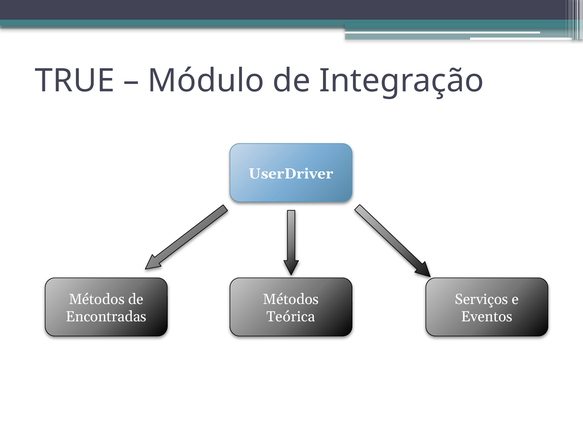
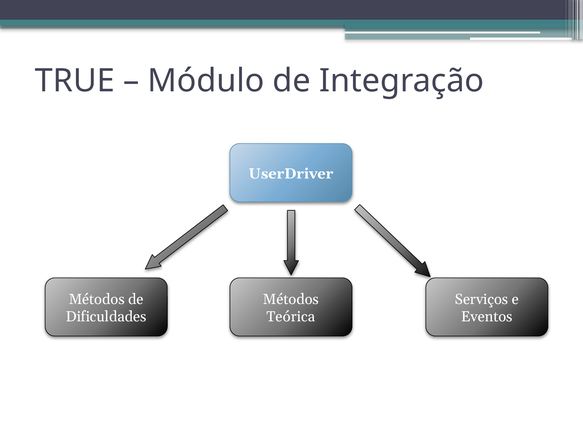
Encontradas: Encontradas -> Dificuldades (106, 317)
